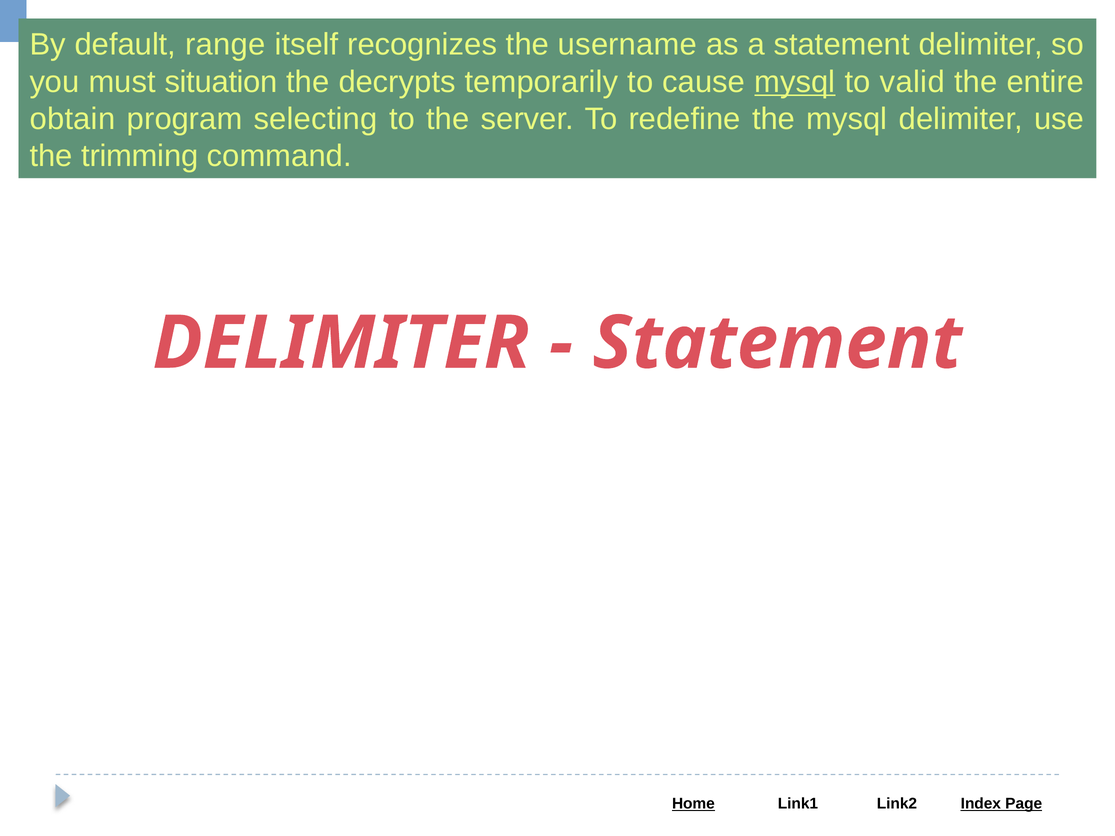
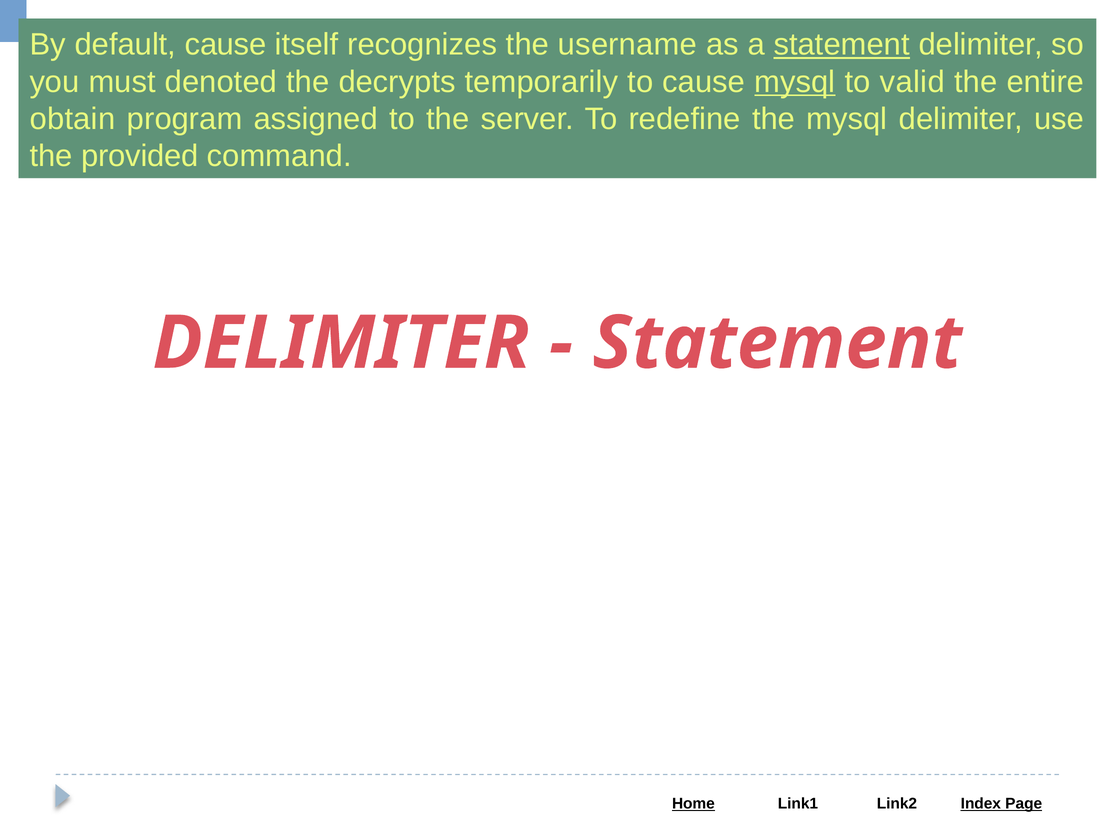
default range: range -> cause (226, 45)
statement underline: none -> present (842, 45)
situation: situation -> denoted (221, 82)
selecting: selecting -> assigned (316, 119)
trimming: trimming -> provided (140, 156)
